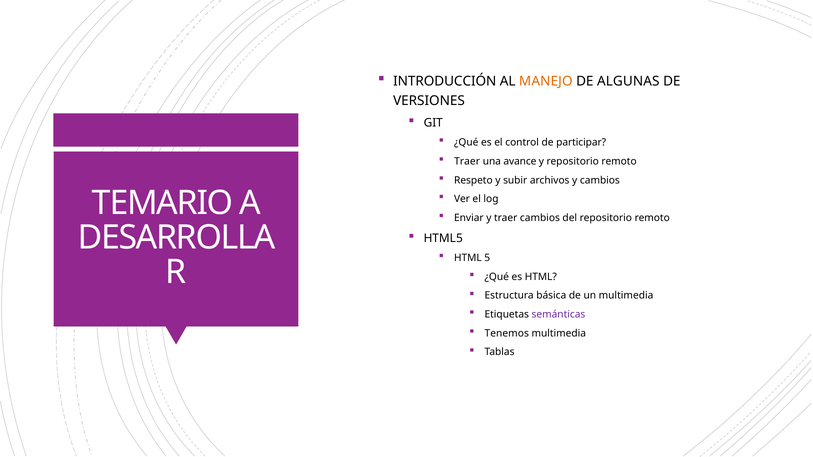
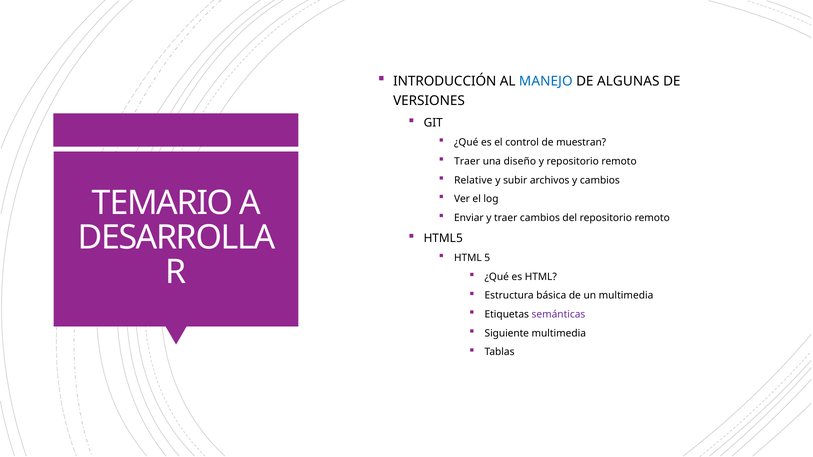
MANEJO colour: orange -> blue (546, 81)
participar: participar -> muestran (581, 143)
avance: avance -> diseño (520, 161)
Respeto: Respeto -> Relative (473, 180)
Tenemos: Tenemos -> Siguiente (507, 334)
